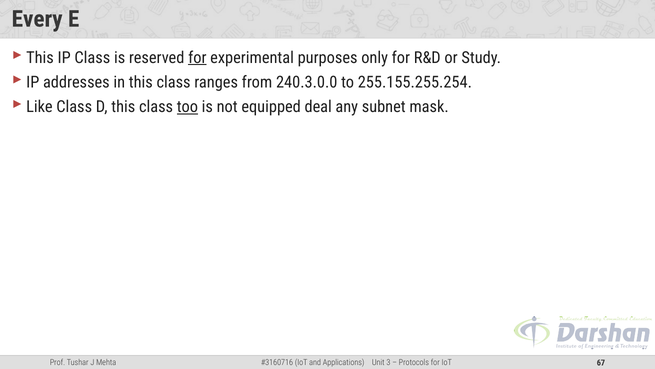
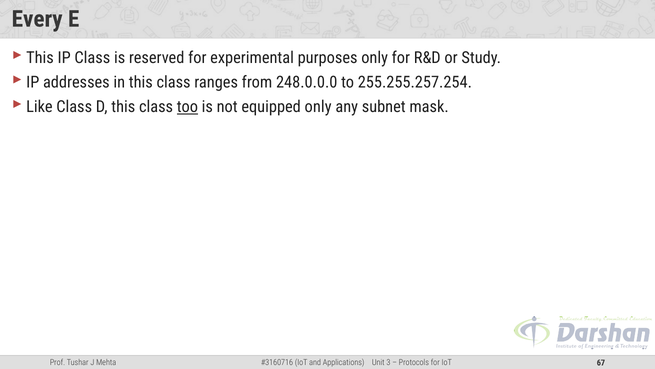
for underline: present -> none (197, 58)
240.3.0.0: 240.3.0.0 -> 248.0.0.0 (307, 82)
255.155.255.254: 255.155.255.254 -> 255.255.257.254 (415, 82)
equipped deal: deal -> only (318, 107)
